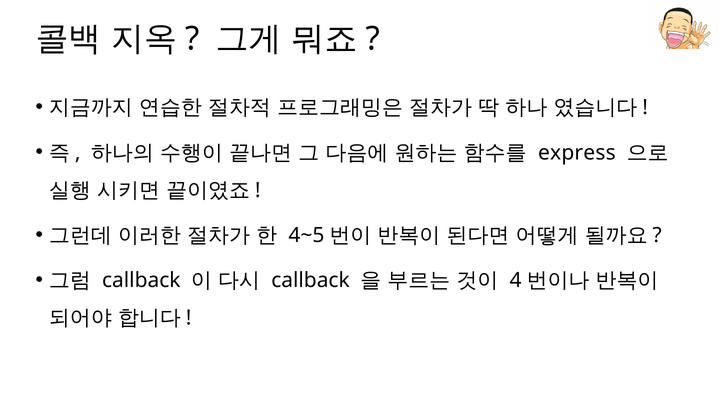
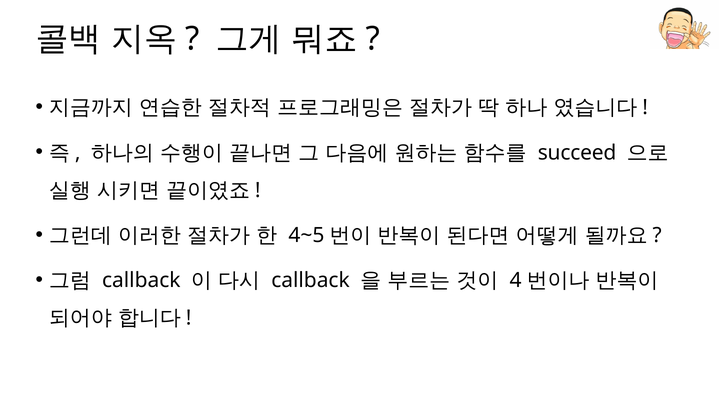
express: express -> succeed (577, 153)
